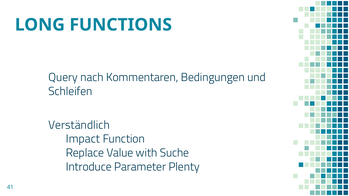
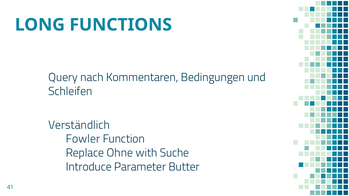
Impact: Impact -> Fowler (83, 139)
Value: Value -> Ohne (120, 153)
Plenty: Plenty -> Butter (184, 167)
